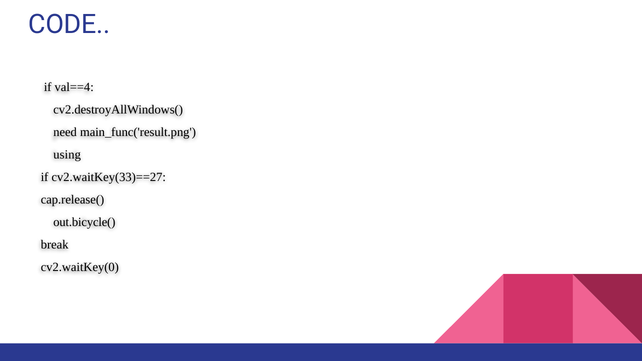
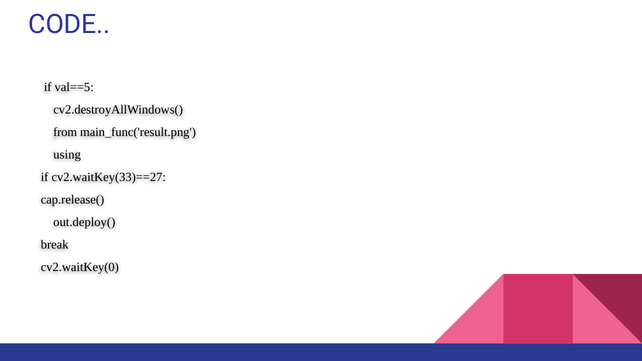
val==4: val==4 -> val==5 (74, 87)
need: need -> from (65, 132)
out.bicycle(: out.bicycle( -> out.deploy( (84, 222)
